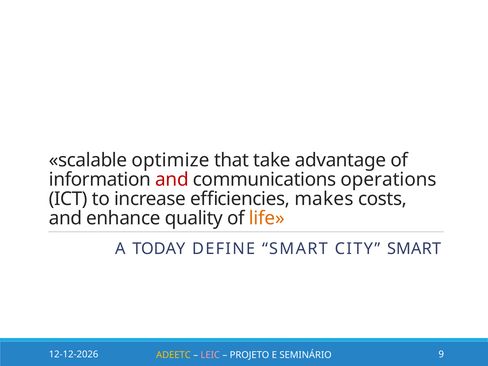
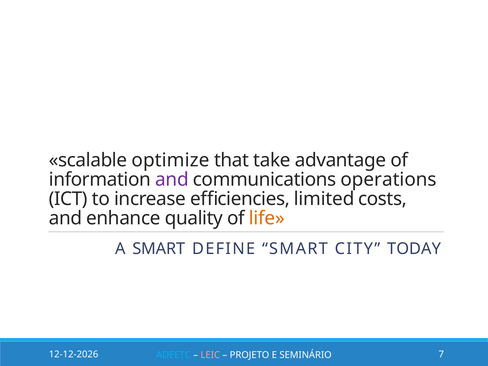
and colour: red -> purple (172, 179)
makes: makes -> limited (324, 199)
A TODAY: TODAY -> SMART (159, 249)
CITY SMART: SMART -> TODAY (414, 249)
ADEETC colour: yellow -> light blue (173, 355)
9: 9 -> 7 (441, 354)
